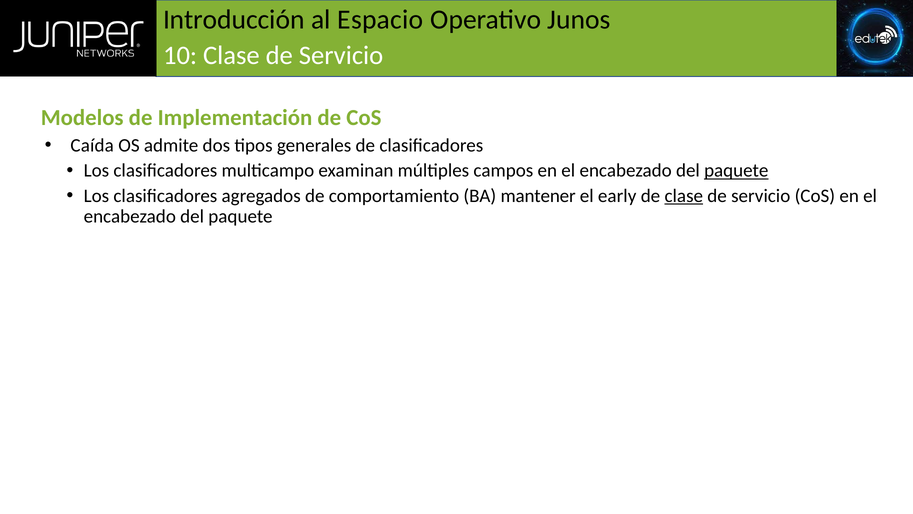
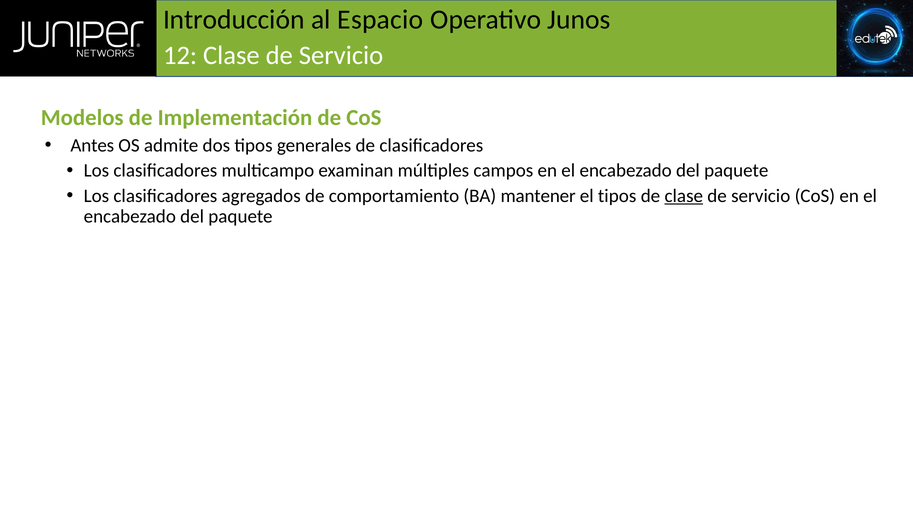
10: 10 -> 12 (180, 56)
Caída: Caída -> Antes (92, 145)
paquete underline: present -> none (736, 170)
el early: early -> tipos (617, 196)
